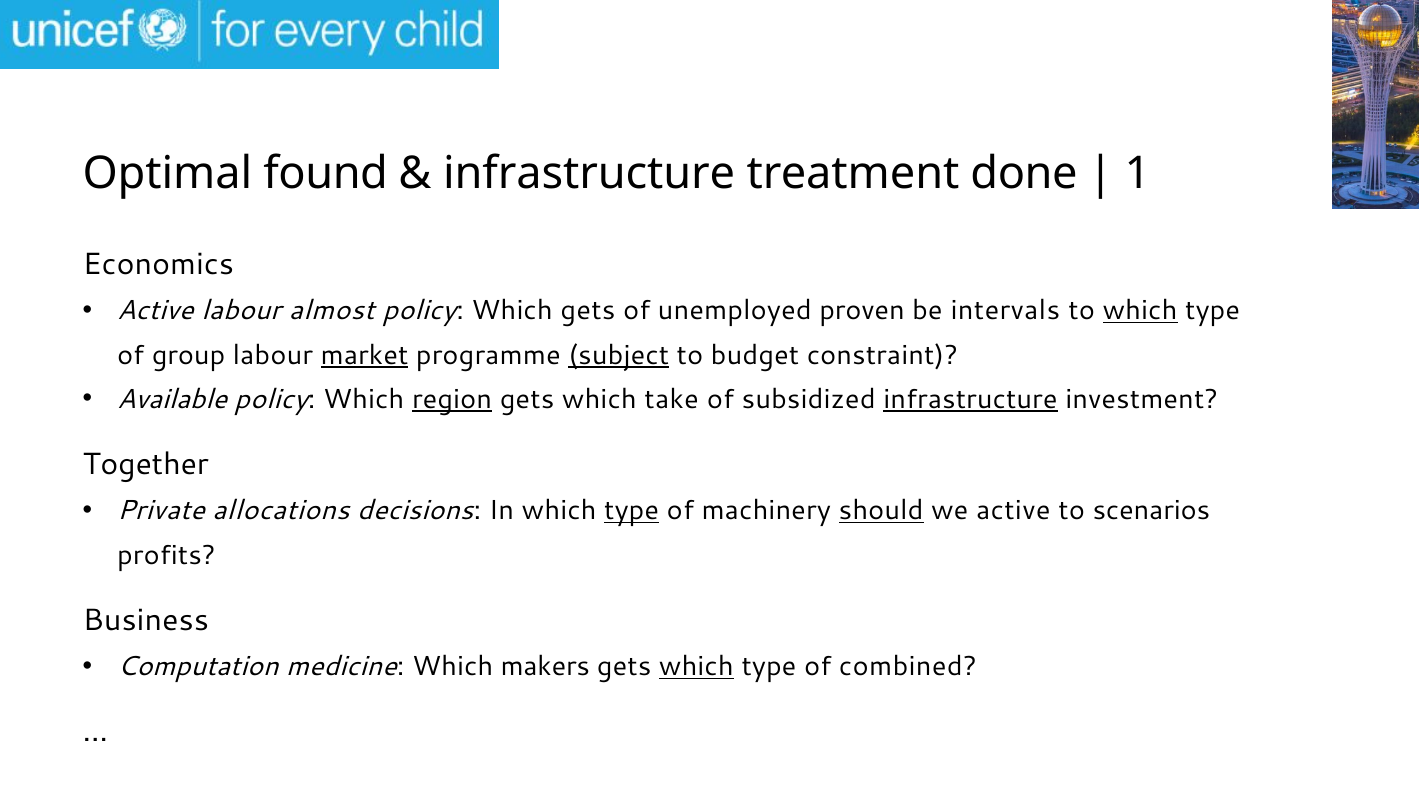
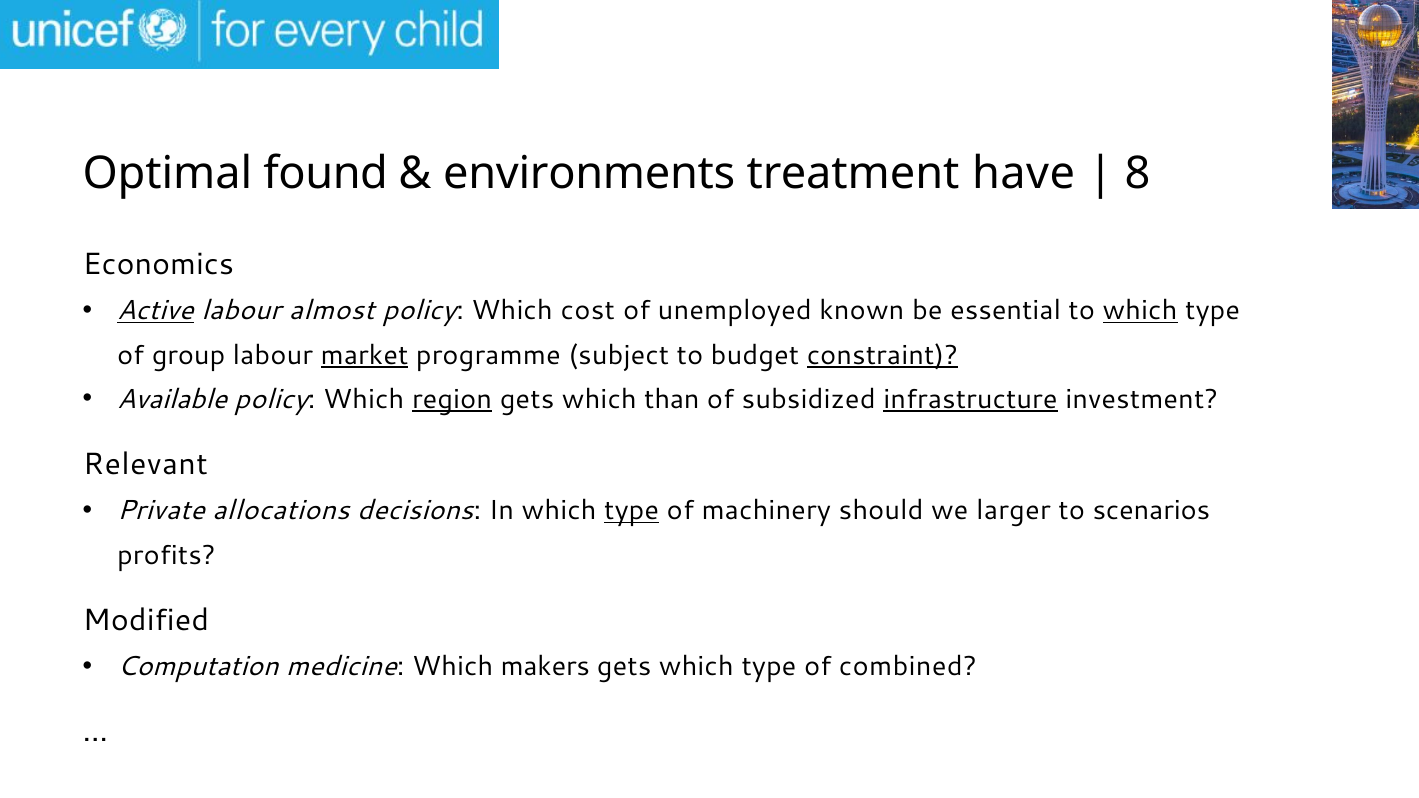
infrastructure: infrastructure -> environments (589, 174)
done: done -> have (1024, 174)
1: 1 -> 8 (1137, 174)
Active underline: none -> present (155, 311)
Which gets: gets -> cost (588, 311)
proven: proven -> known (862, 311)
intervals: intervals -> essential (1006, 311)
subject underline: present -> none (619, 355)
constraint underline: none -> present (883, 355)
take: take -> than (672, 400)
Together: Together -> Relevant (145, 465)
should underline: present -> none (881, 511)
we active: active -> larger (1013, 511)
Business: Business -> Modified (146, 621)
which underline: present -> none (696, 667)
